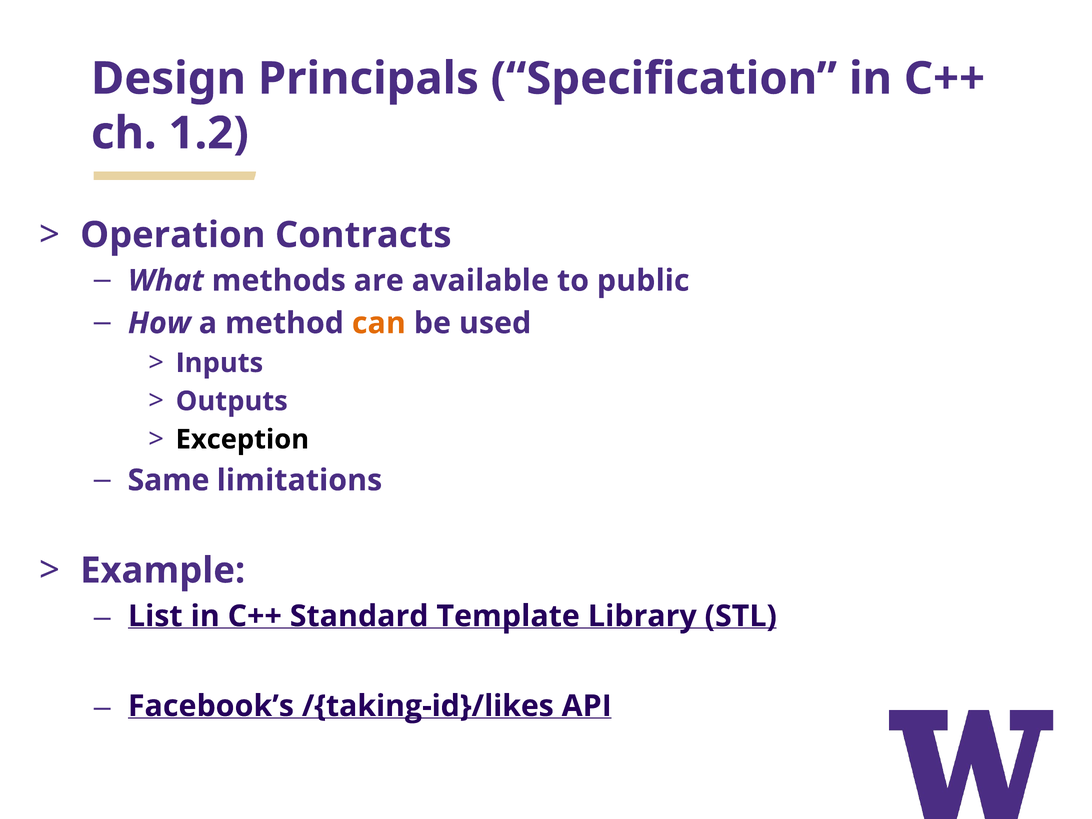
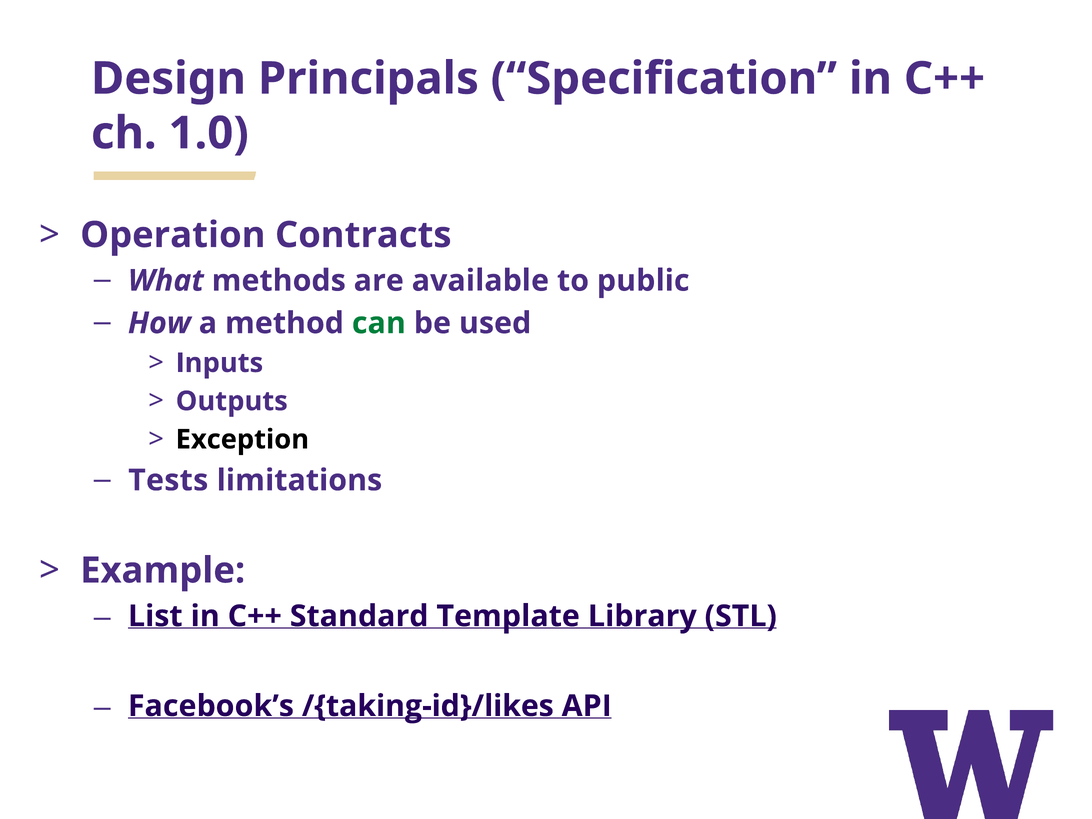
1.2: 1.2 -> 1.0 (209, 133)
can colour: orange -> green (379, 323)
Same: Same -> Tests (168, 480)
